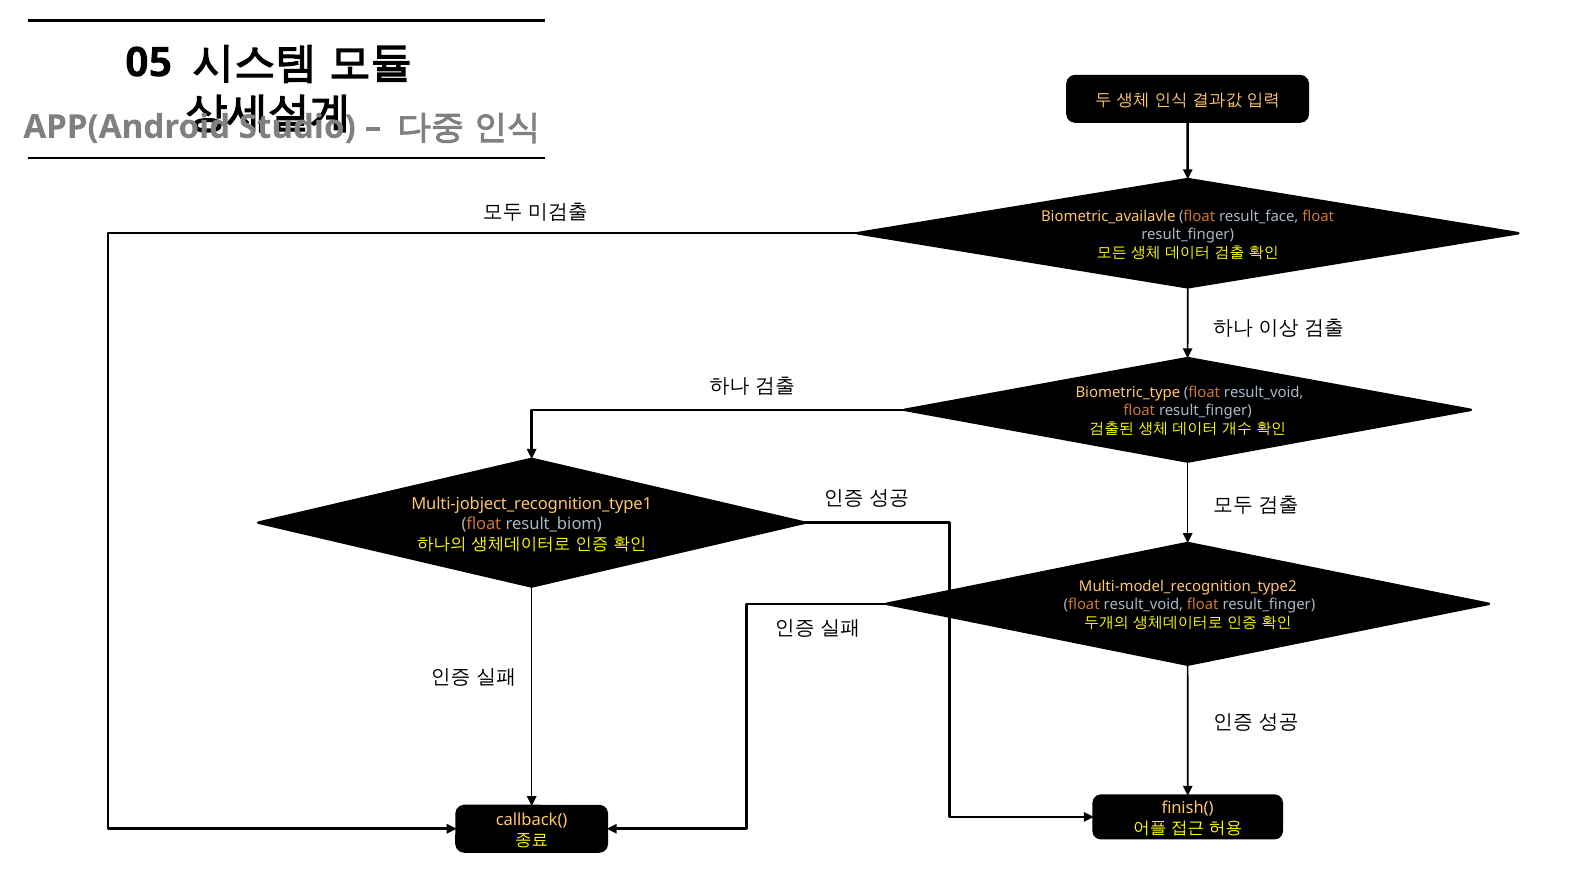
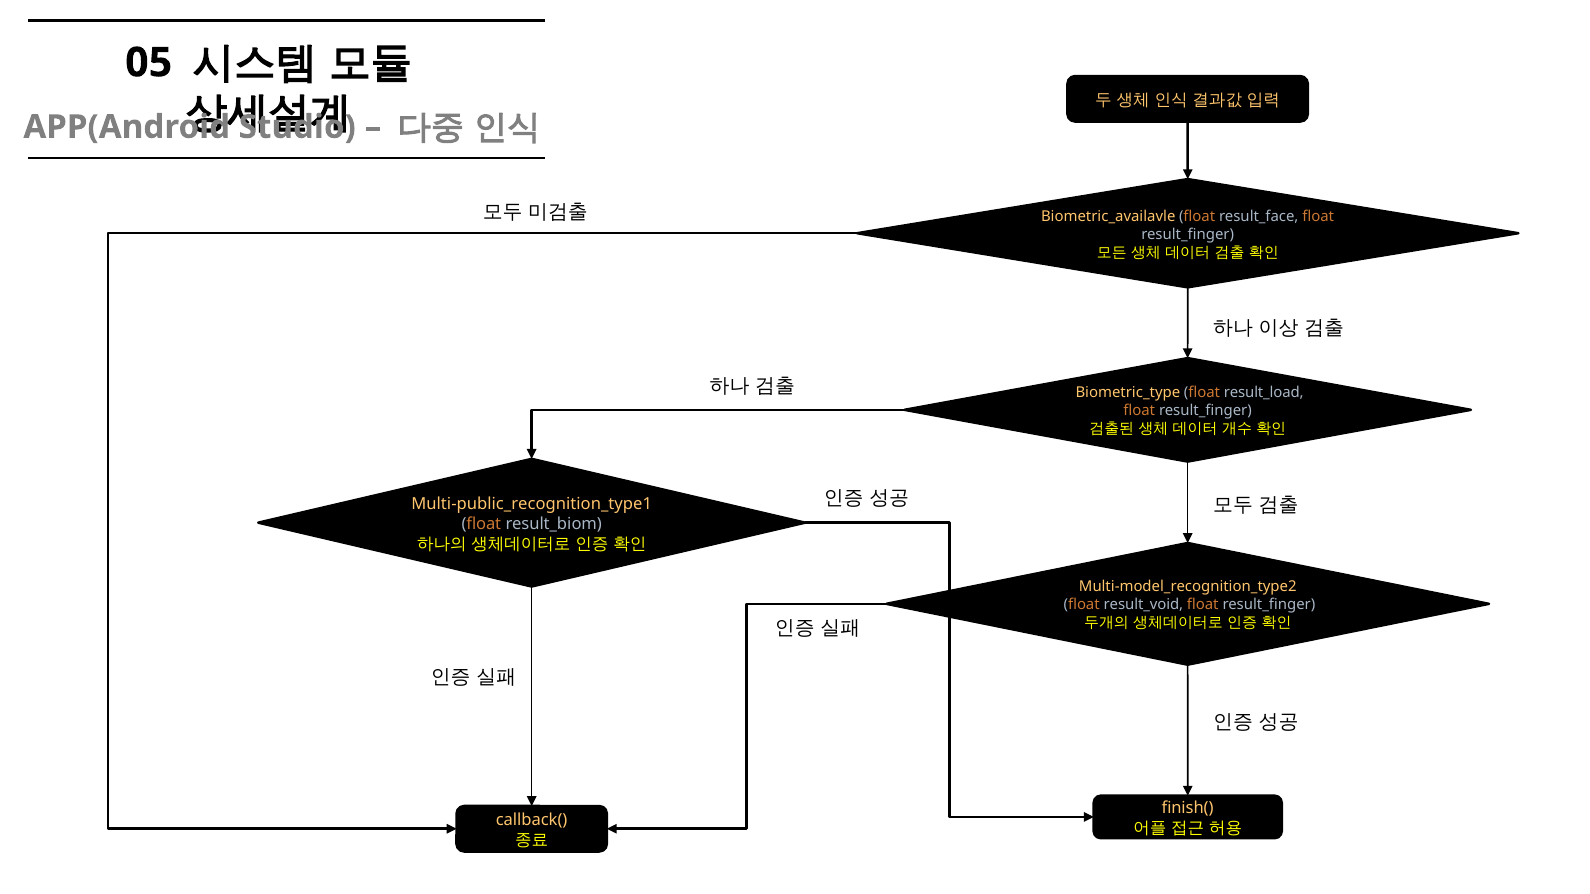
Biometric_type float result_void: result_void -> result_load (1264, 393)
Multi-jobject_recognition_type1: Multi-jobject_recognition_type1 -> Multi-public_recognition_type1 (532, 504)
